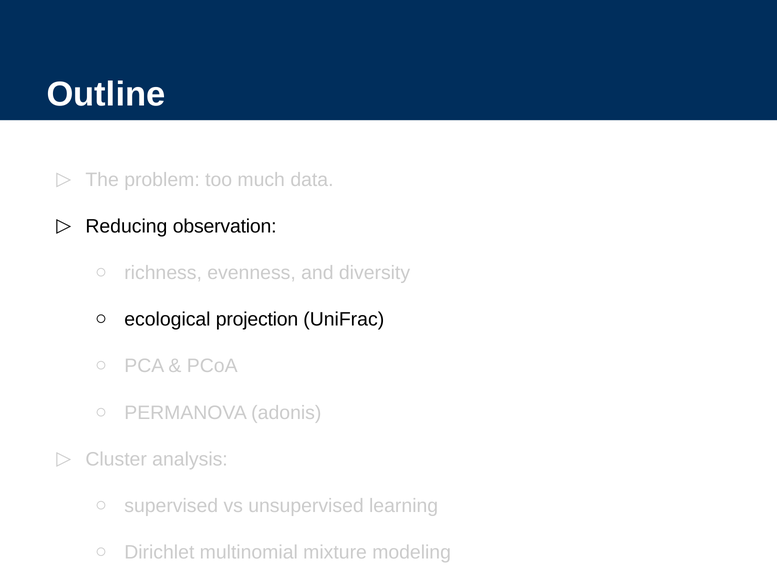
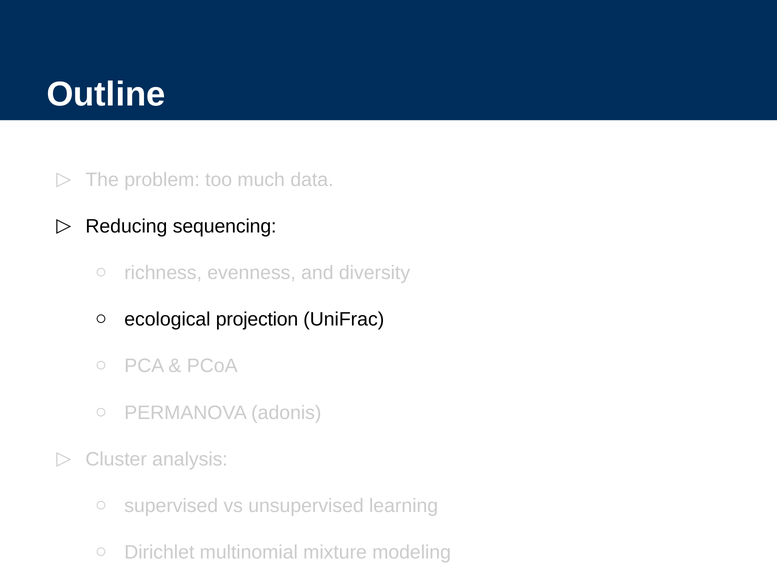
observation: observation -> sequencing (225, 227)
